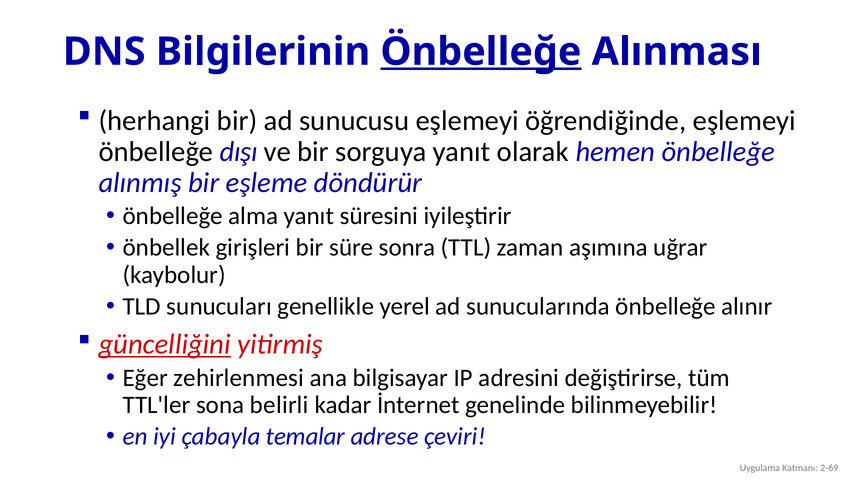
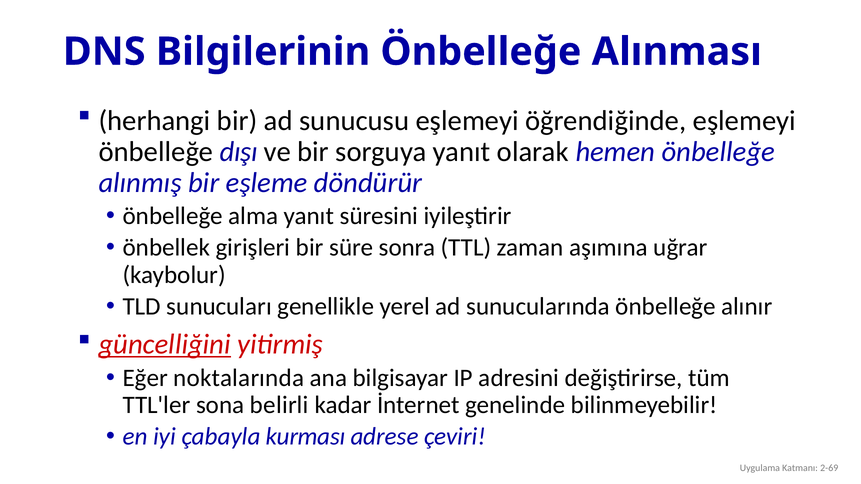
Önbelleğe underline: present -> none (481, 52)
zehirlenmesi: zehirlenmesi -> noktalarında (239, 378)
temalar: temalar -> kurması (306, 437)
